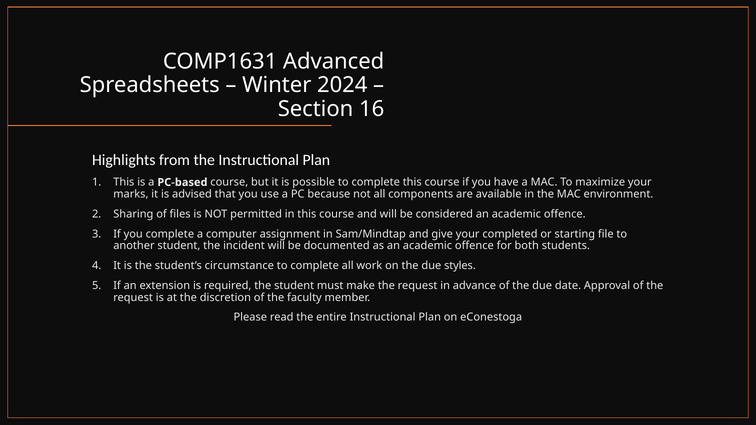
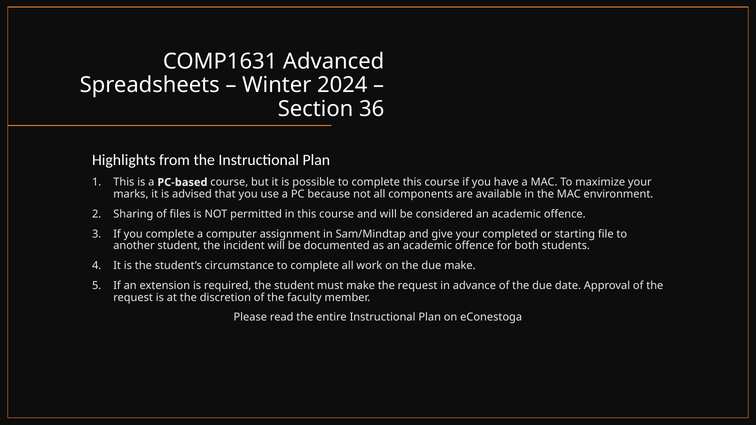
16: 16 -> 36 (372, 109)
due styles: styles -> make (460, 266)
